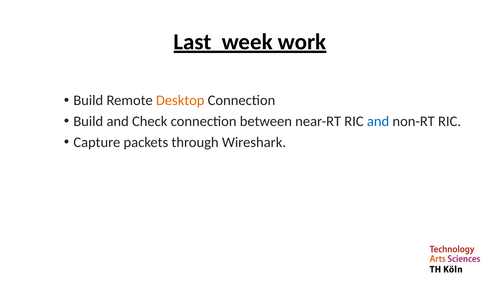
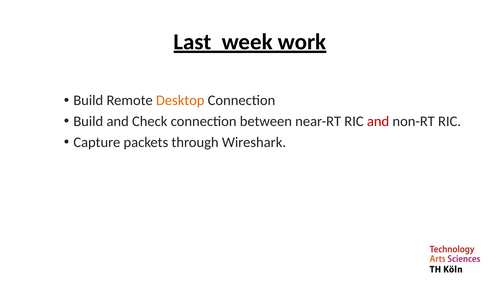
and colour: blue -> red (378, 121)
